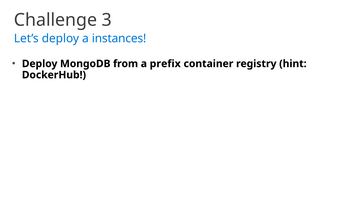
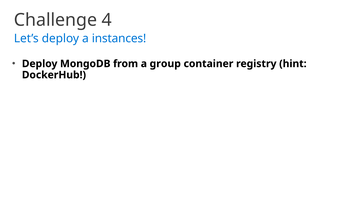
3: 3 -> 4 (107, 20)
prefix: prefix -> group (165, 64)
